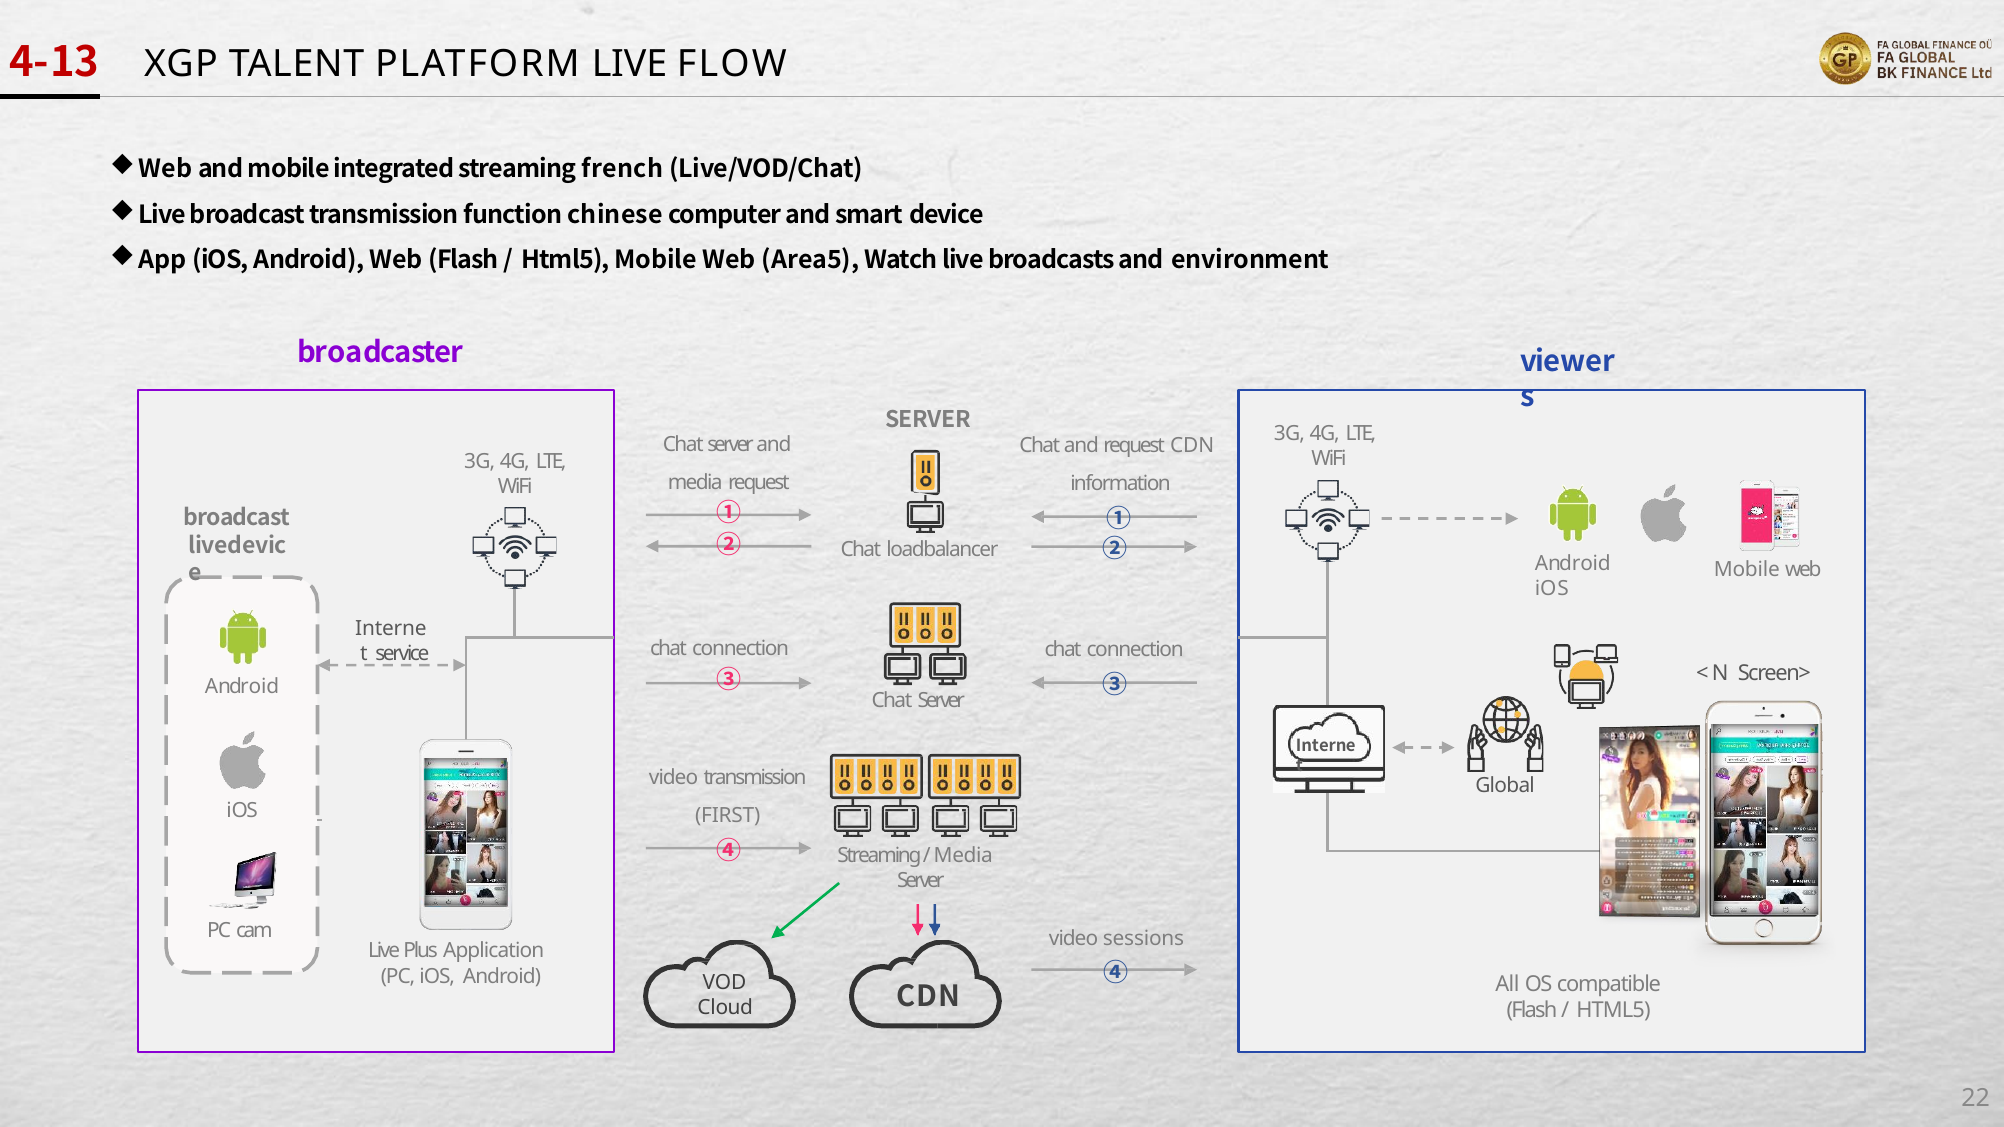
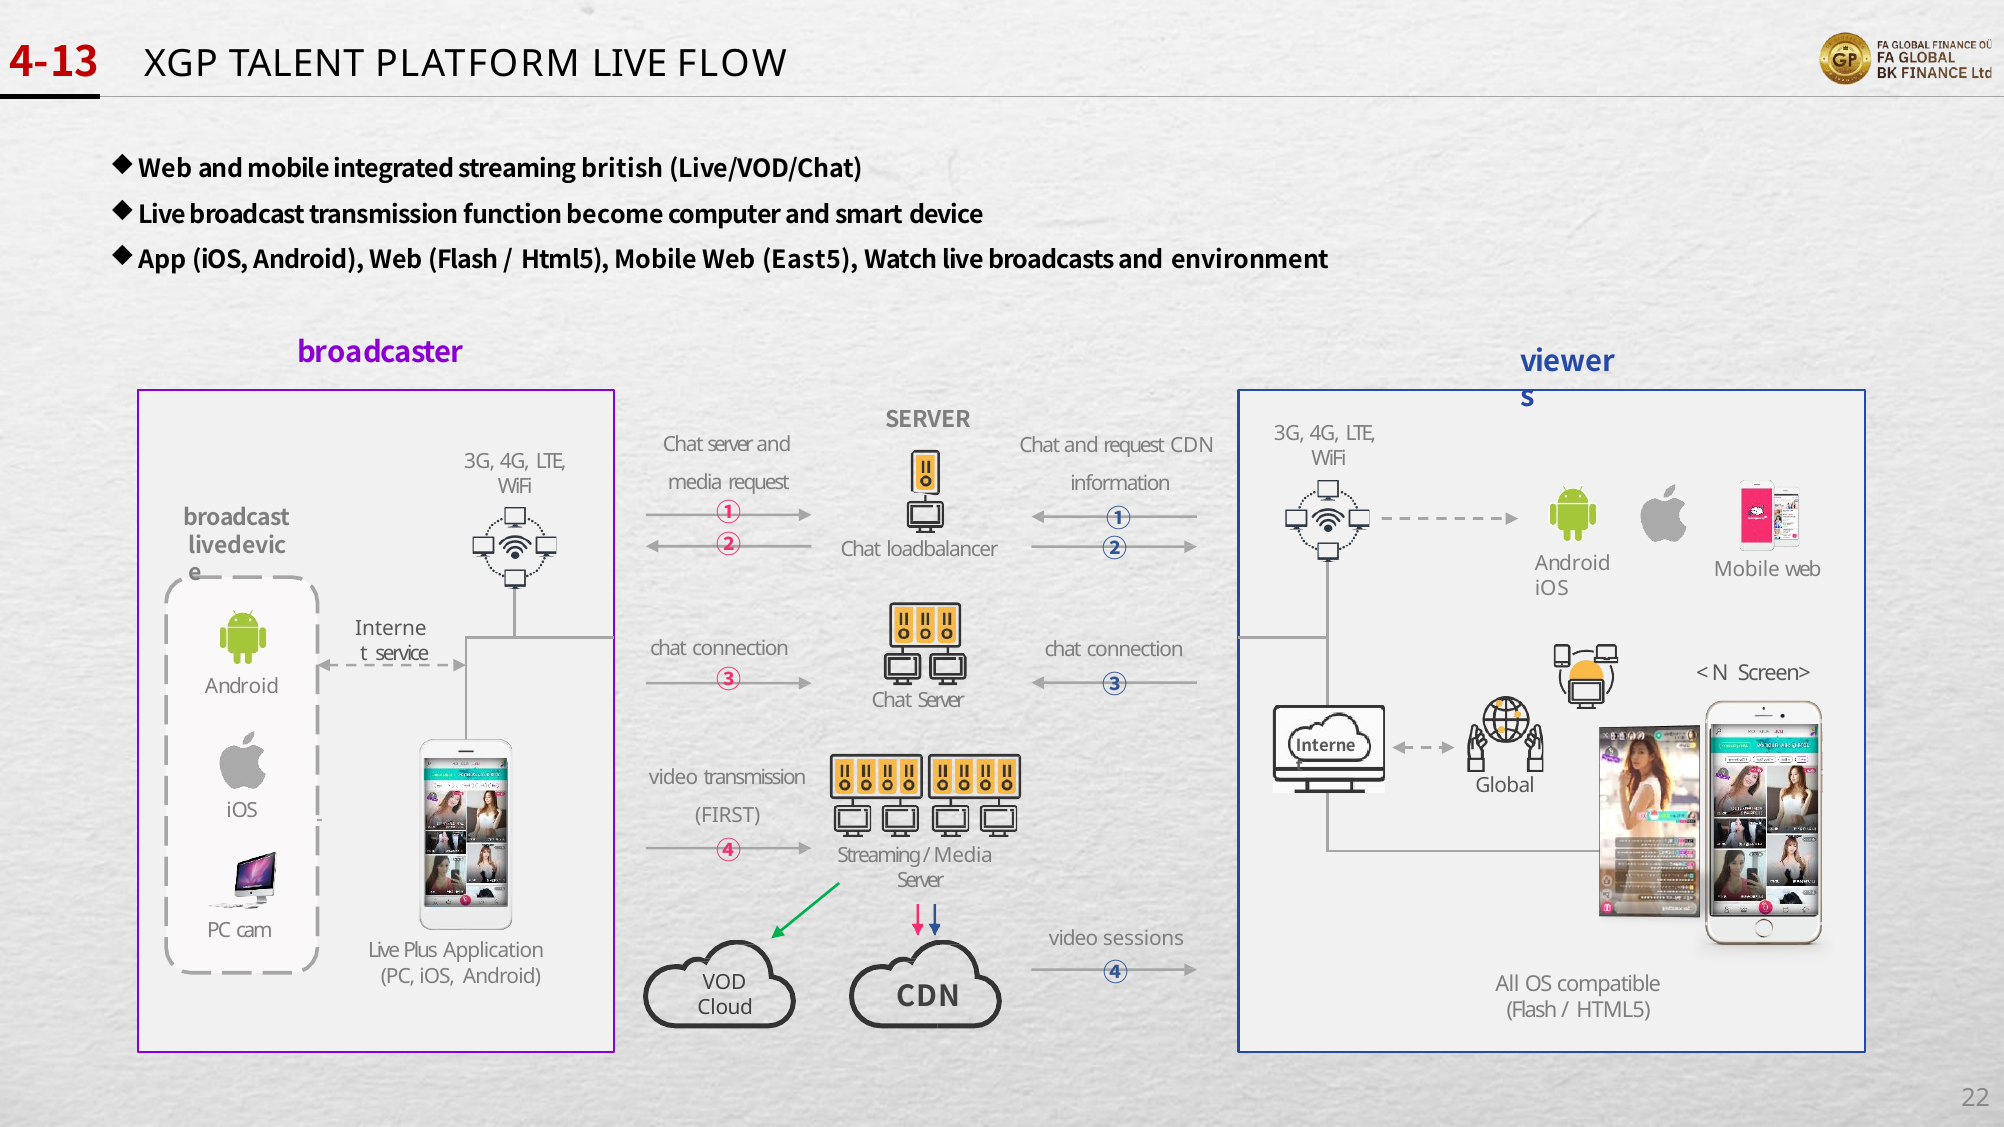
french: french -> british (623, 170)
chinese: chinese -> become (615, 215)
Area5: Area5 -> East5 (811, 260)
